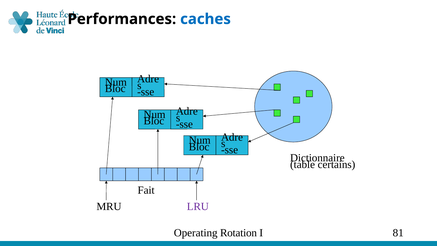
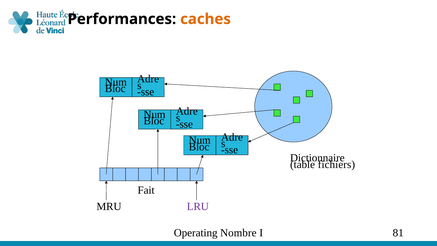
caches colour: blue -> orange (206, 19)
certains: certains -> fichiers (336, 164)
Rotation: Rotation -> Nombre (238, 233)
